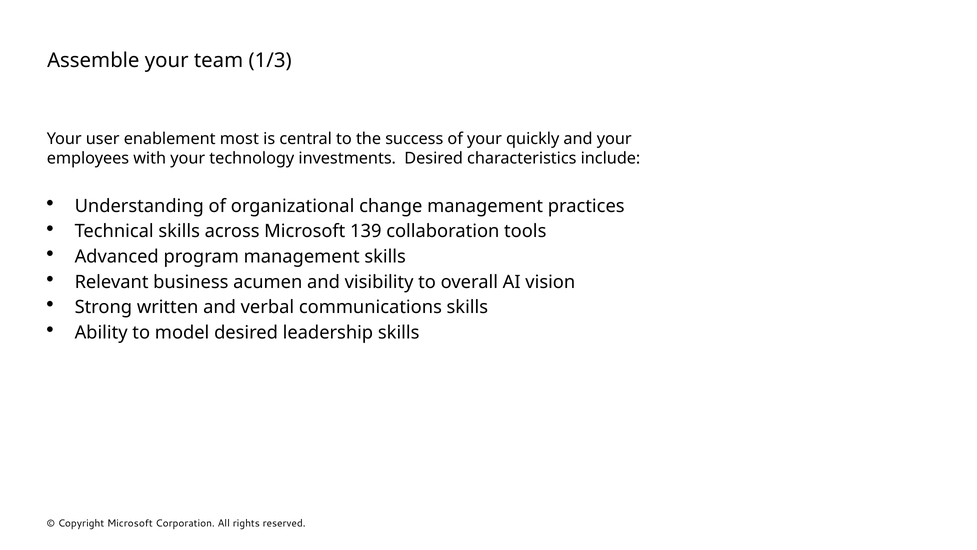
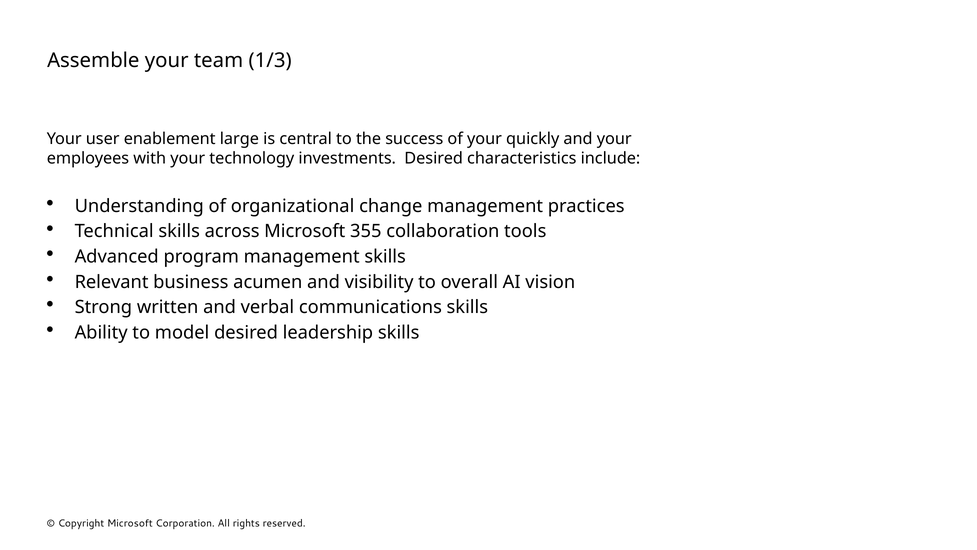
most: most -> large (239, 139)
139: 139 -> 355 (366, 231)
